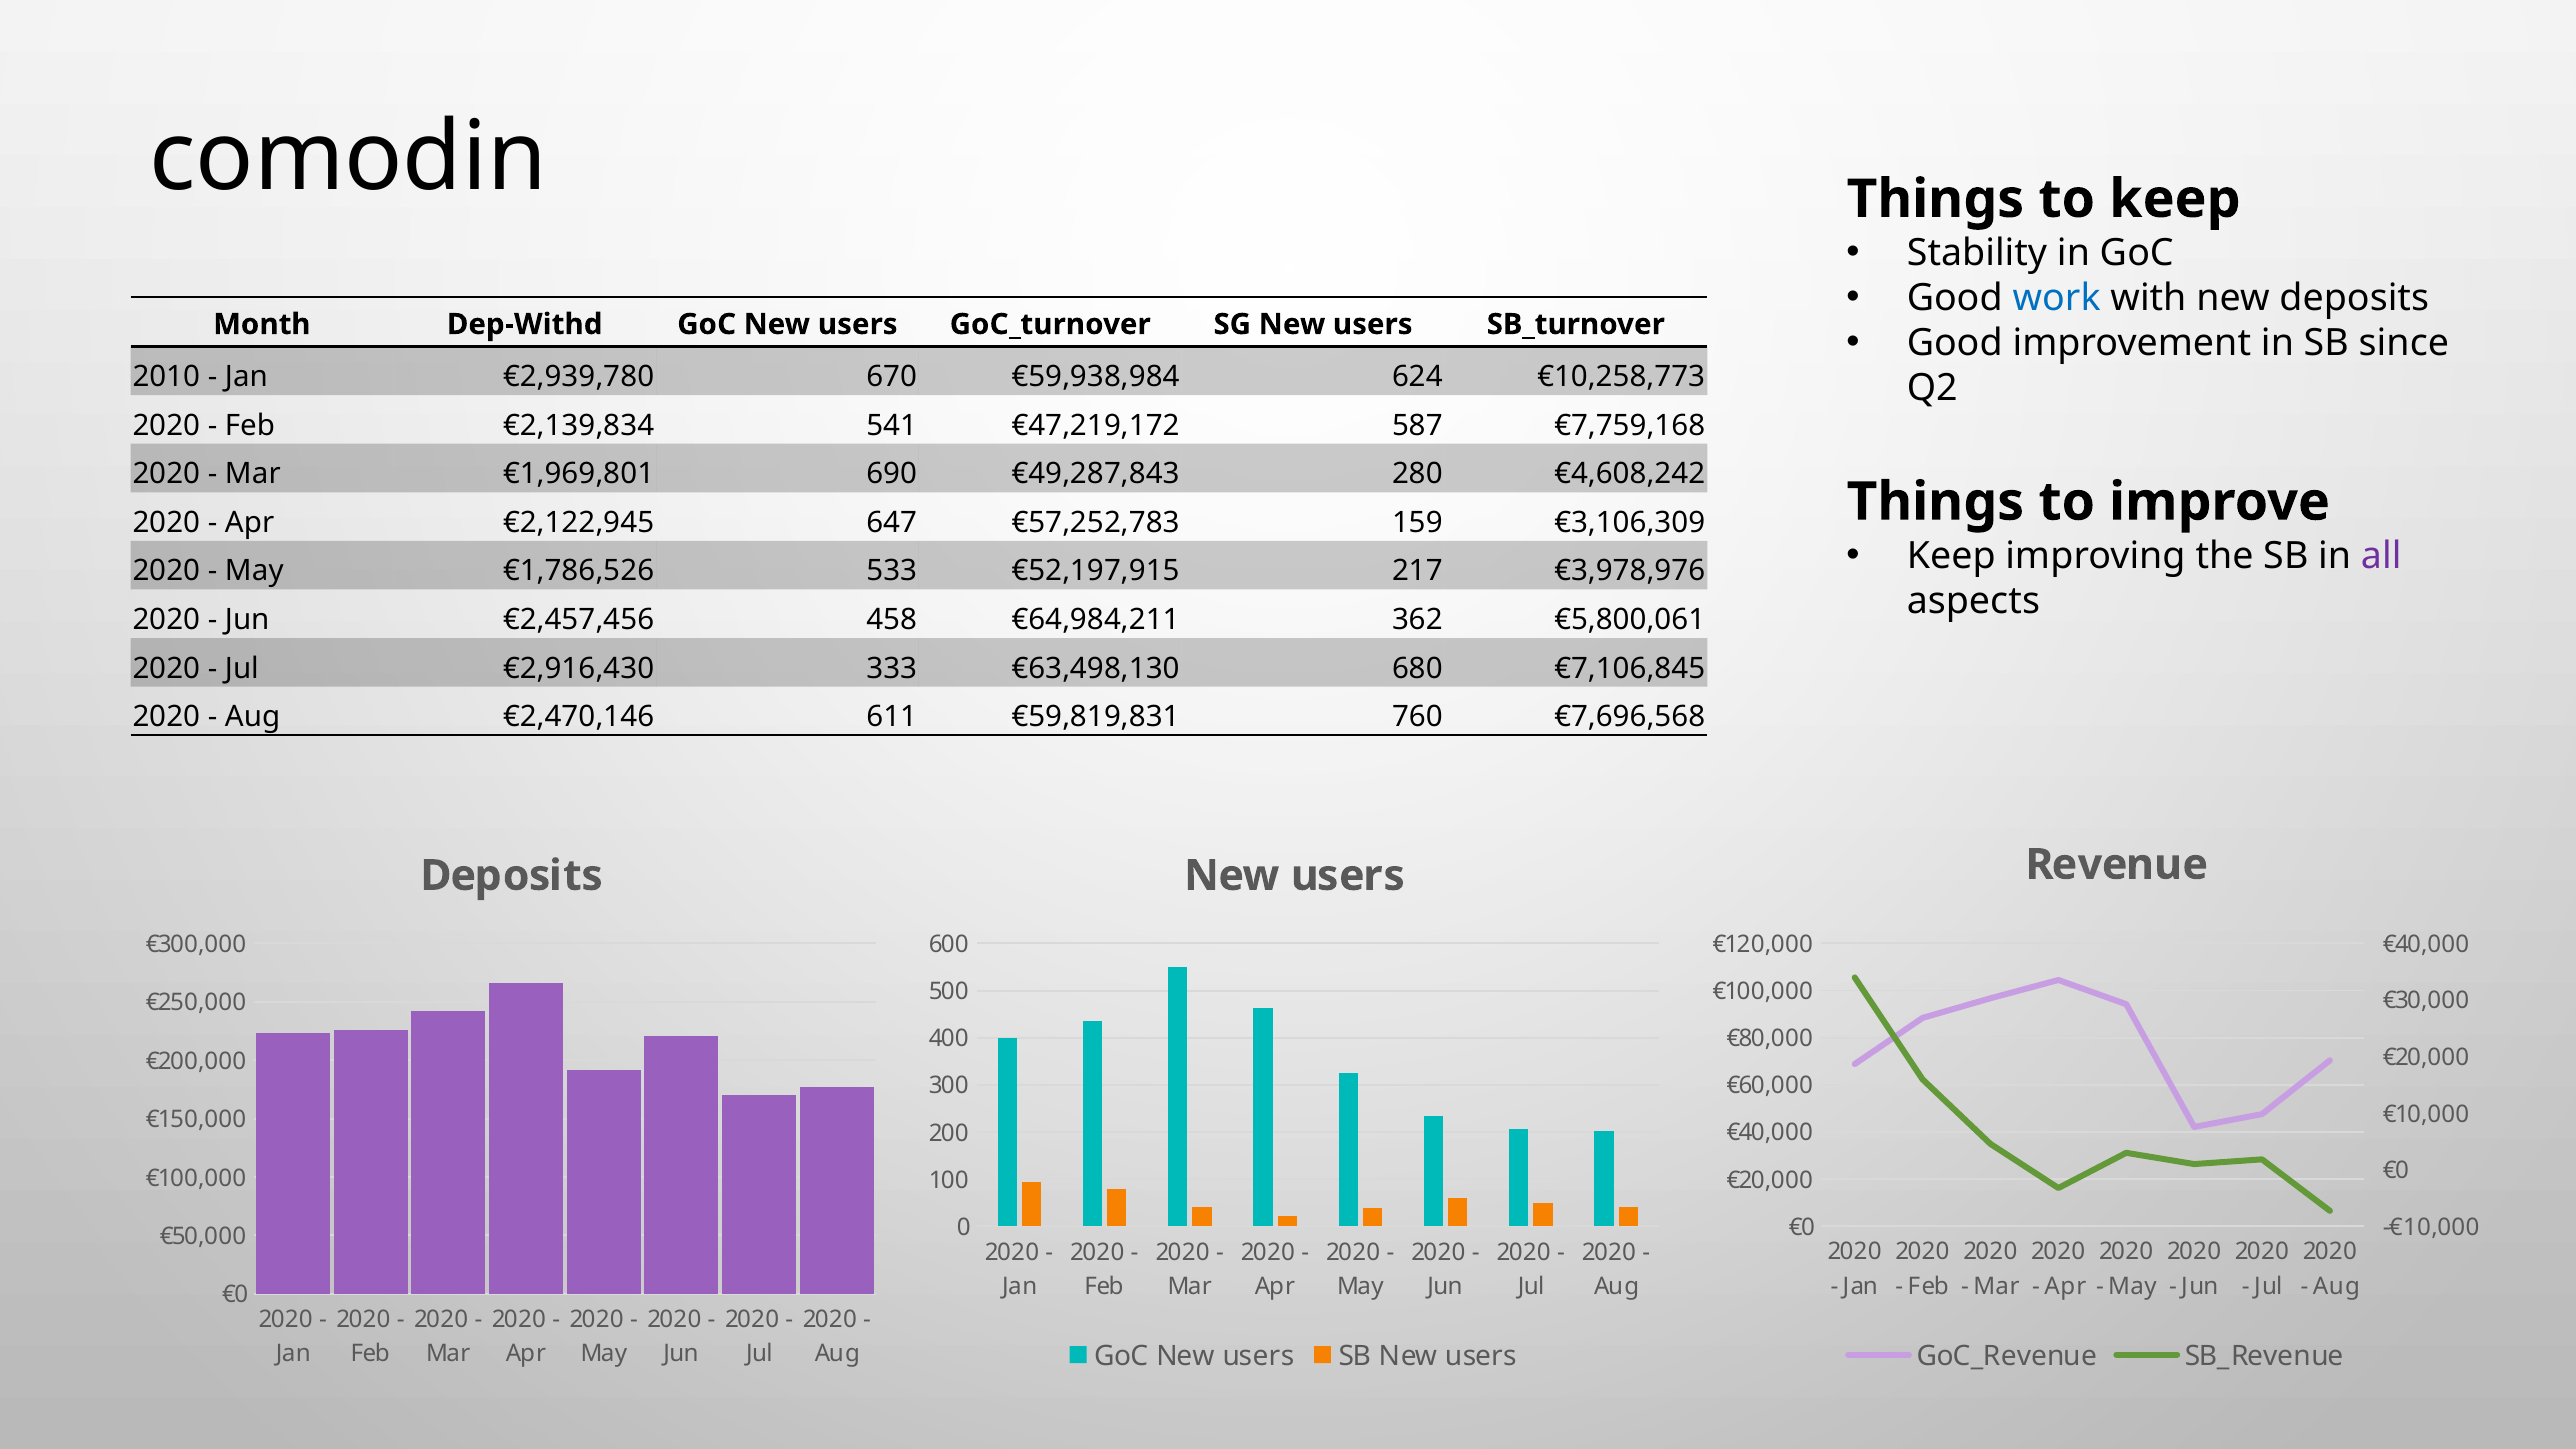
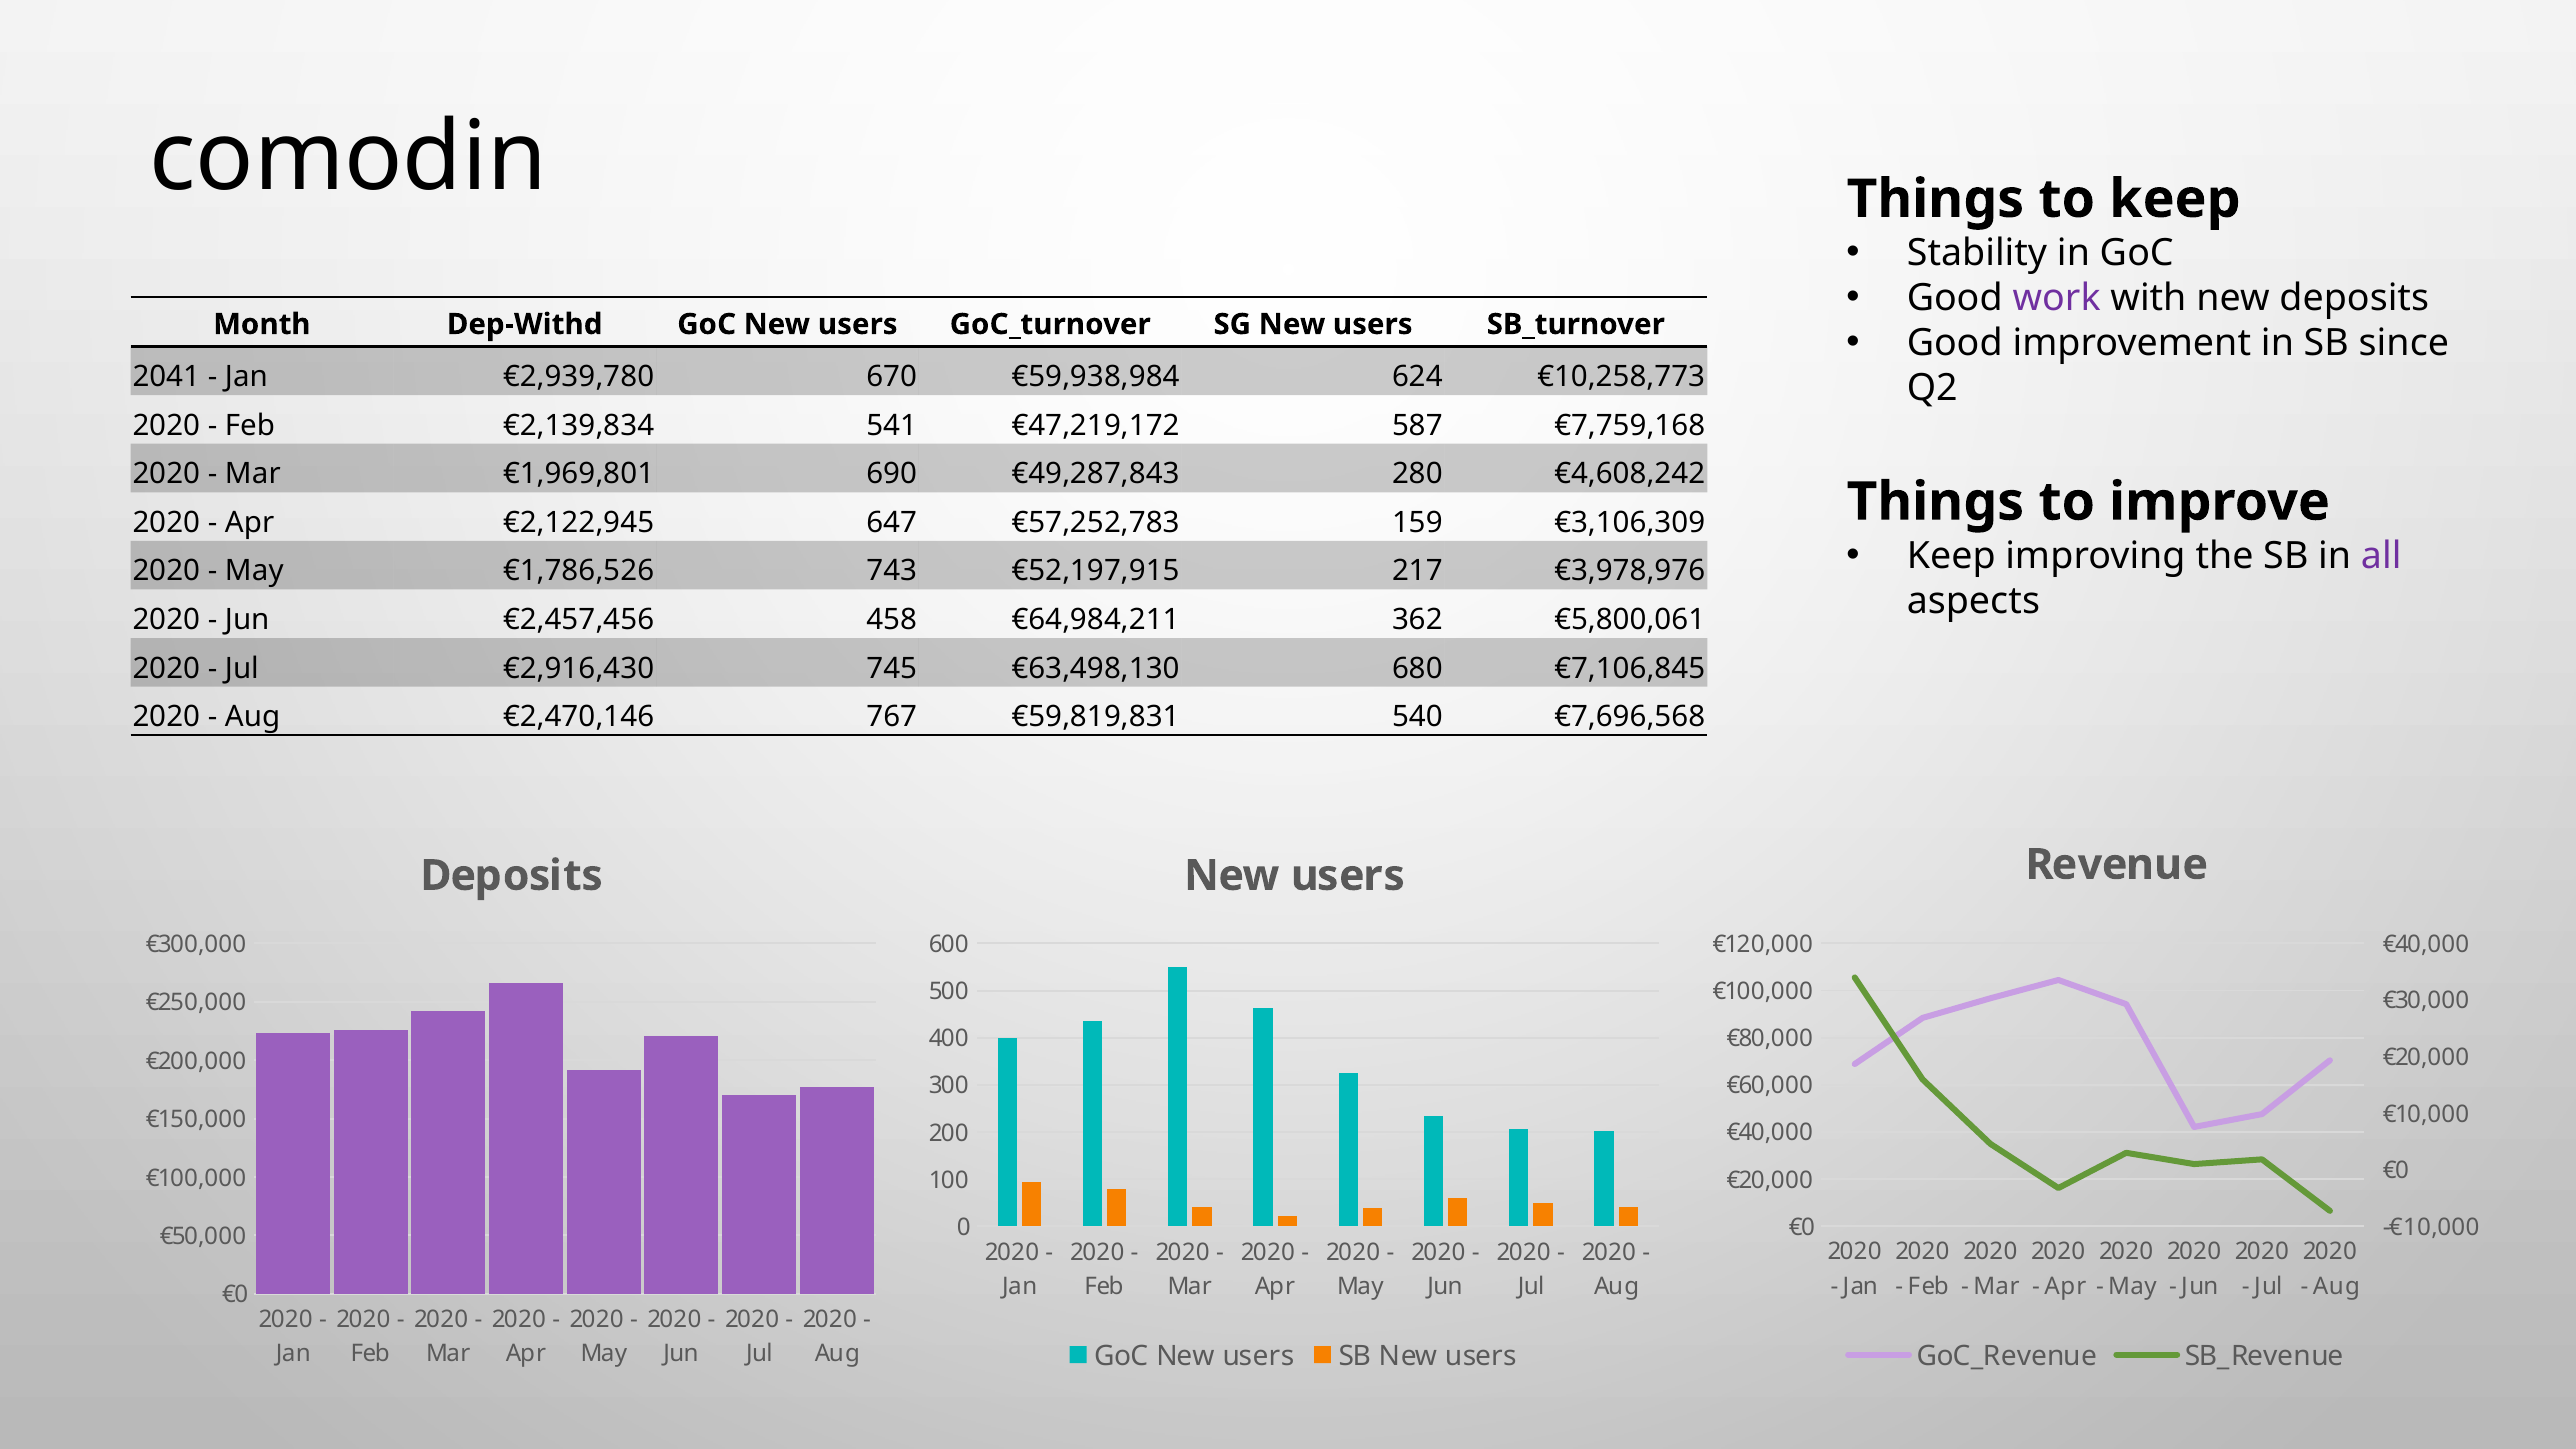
work colour: blue -> purple (2057, 298)
2010: 2010 -> 2041 (166, 377)
533: 533 -> 743 (892, 571)
333: 333 -> 745 (892, 668)
611: 611 -> 767 (892, 717)
760: 760 -> 540 (1417, 717)
